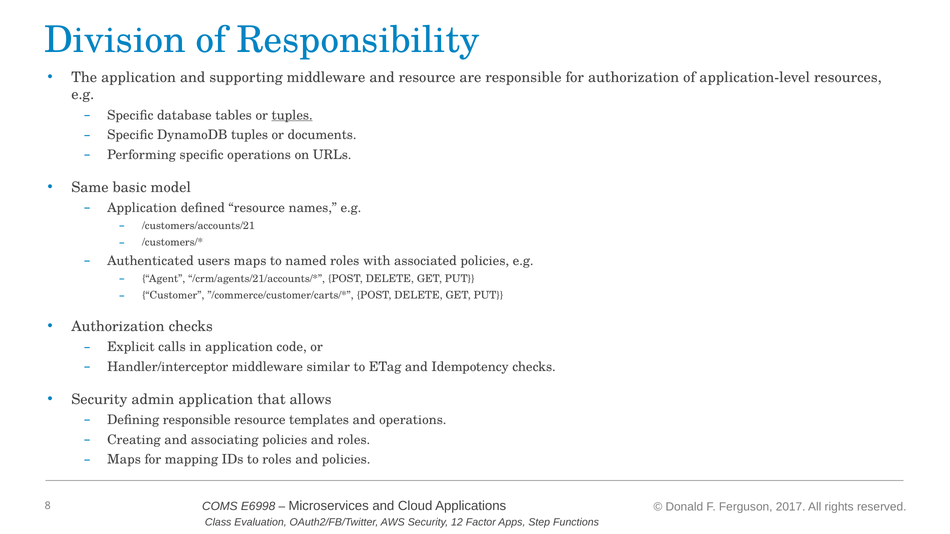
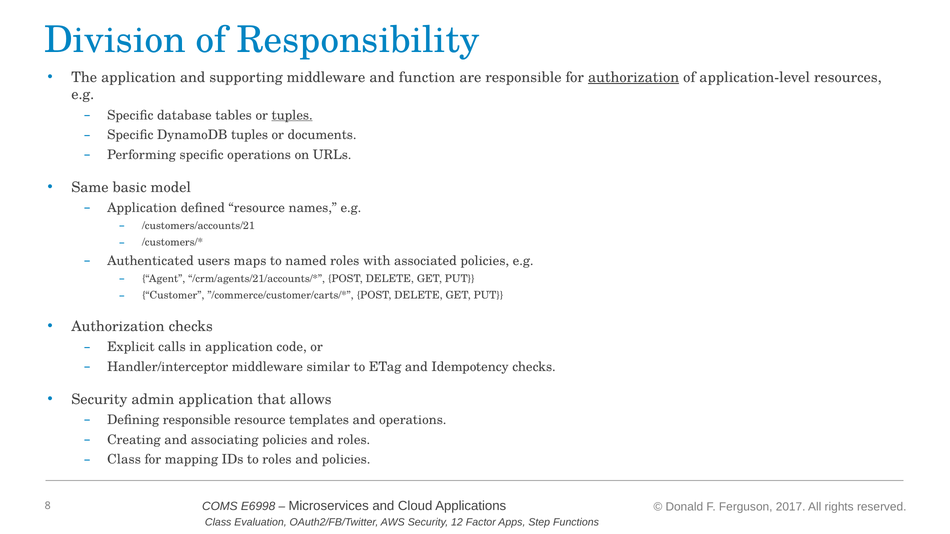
and resource: resource -> function (427, 77)
authorization underline: none -> present (634, 77)
Maps: Maps -> Class (124, 460)
